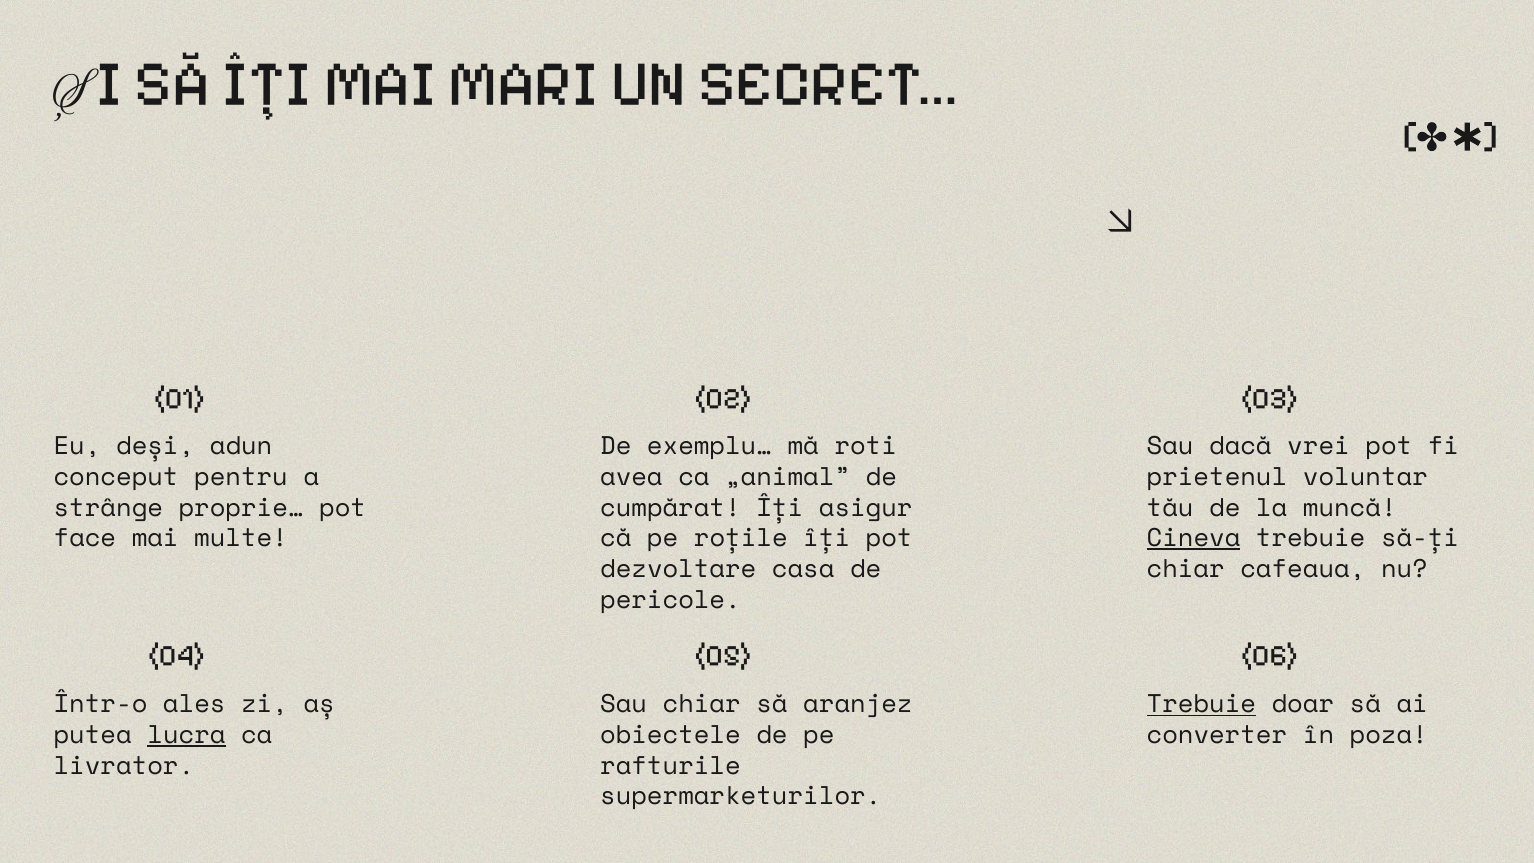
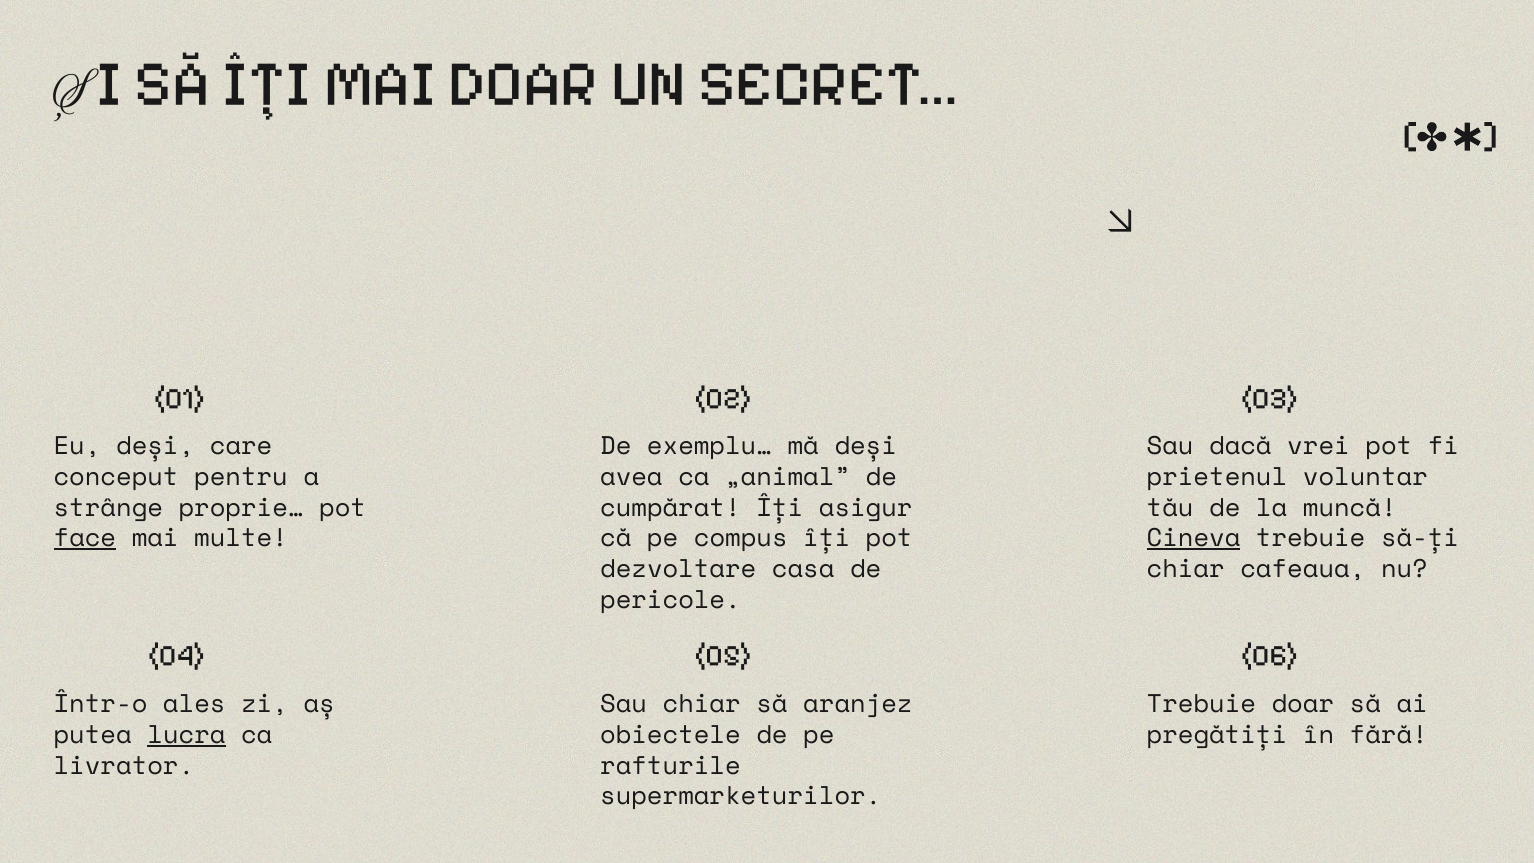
MAI MARI: MARI -> DOAR (523, 84)
adun: adun -> care (241, 446)
mă roti: roti -> deși (866, 446)
face underline: none -> present (85, 538)
roțile: roțile -> compus (741, 538)
Trebuie underline: present -> none (1201, 704)
converter: converter -> pregătiți (1217, 735)
poza: poza -> fără (1389, 735)
